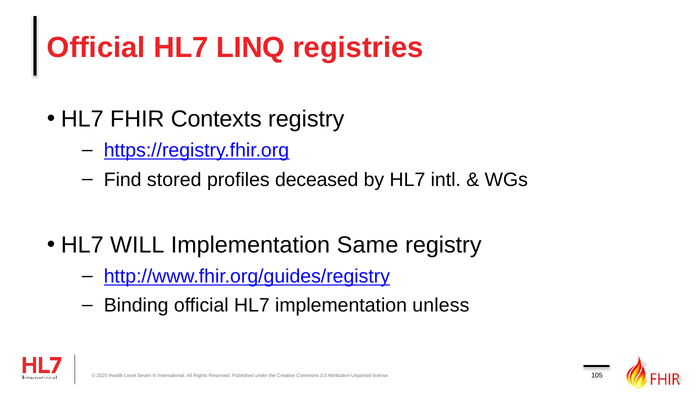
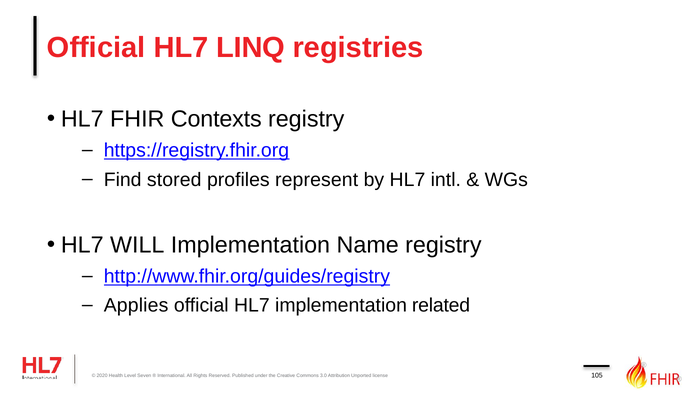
deceased: deceased -> represent (317, 180)
Same: Same -> Name (368, 245)
Binding: Binding -> Applies (136, 306)
unless: unless -> related (441, 306)
